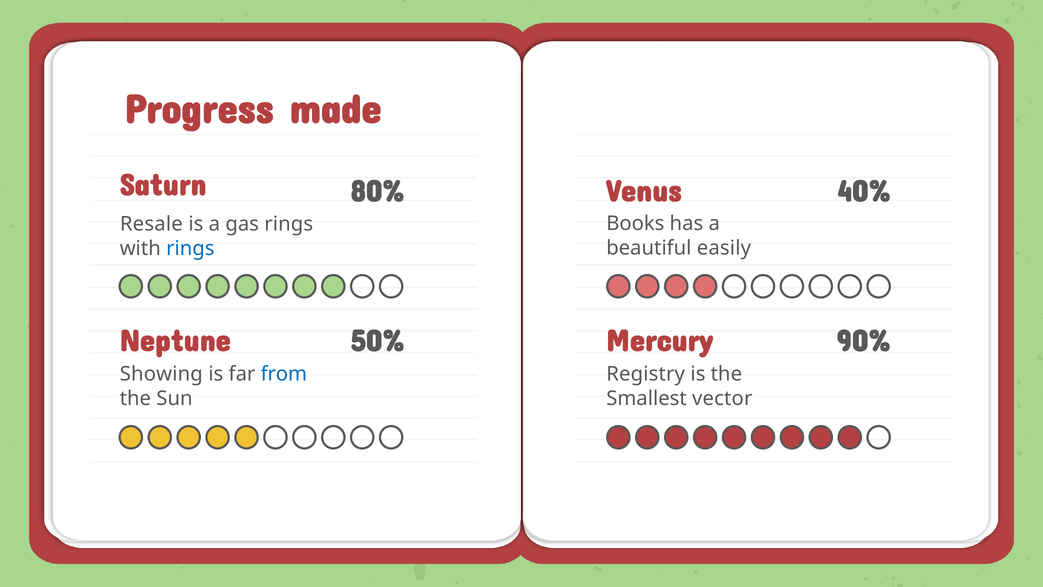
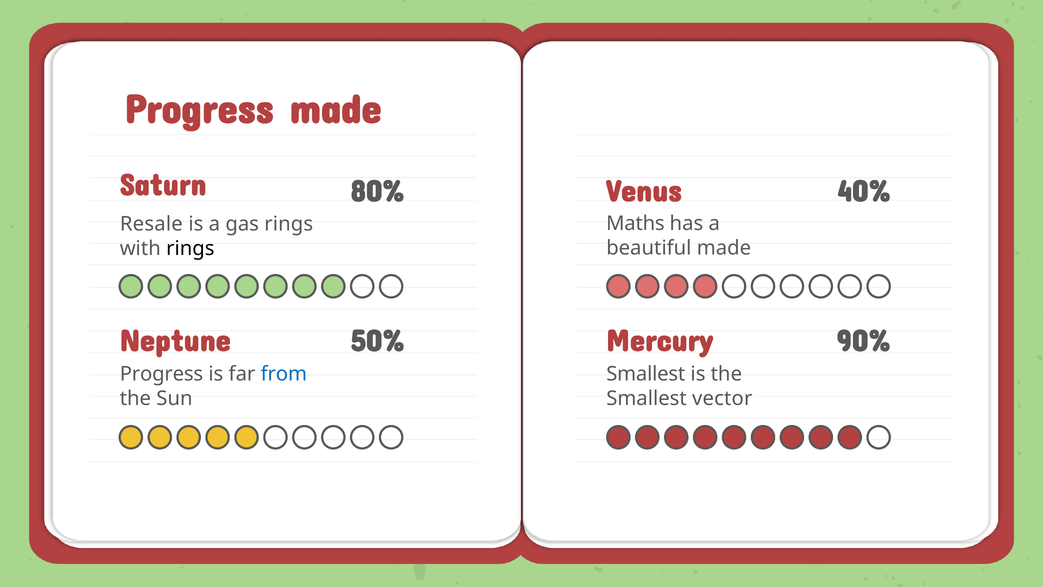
Books: Books -> Maths (635, 223)
beautiful easily: easily -> made (724, 248)
rings colour: blue -> black (190, 249)
Showing: Showing -> Progress (161, 374)
Registry: Registry -> Smallest (646, 374)
